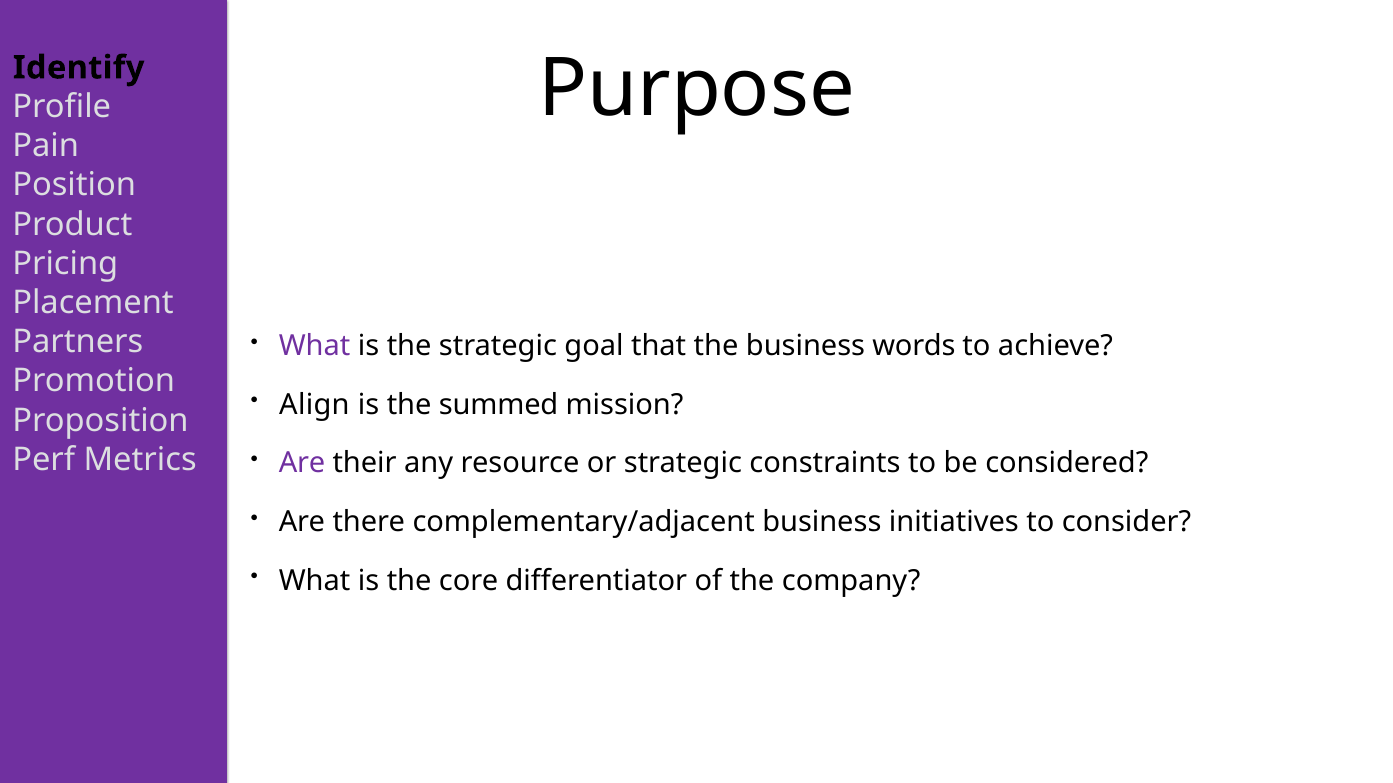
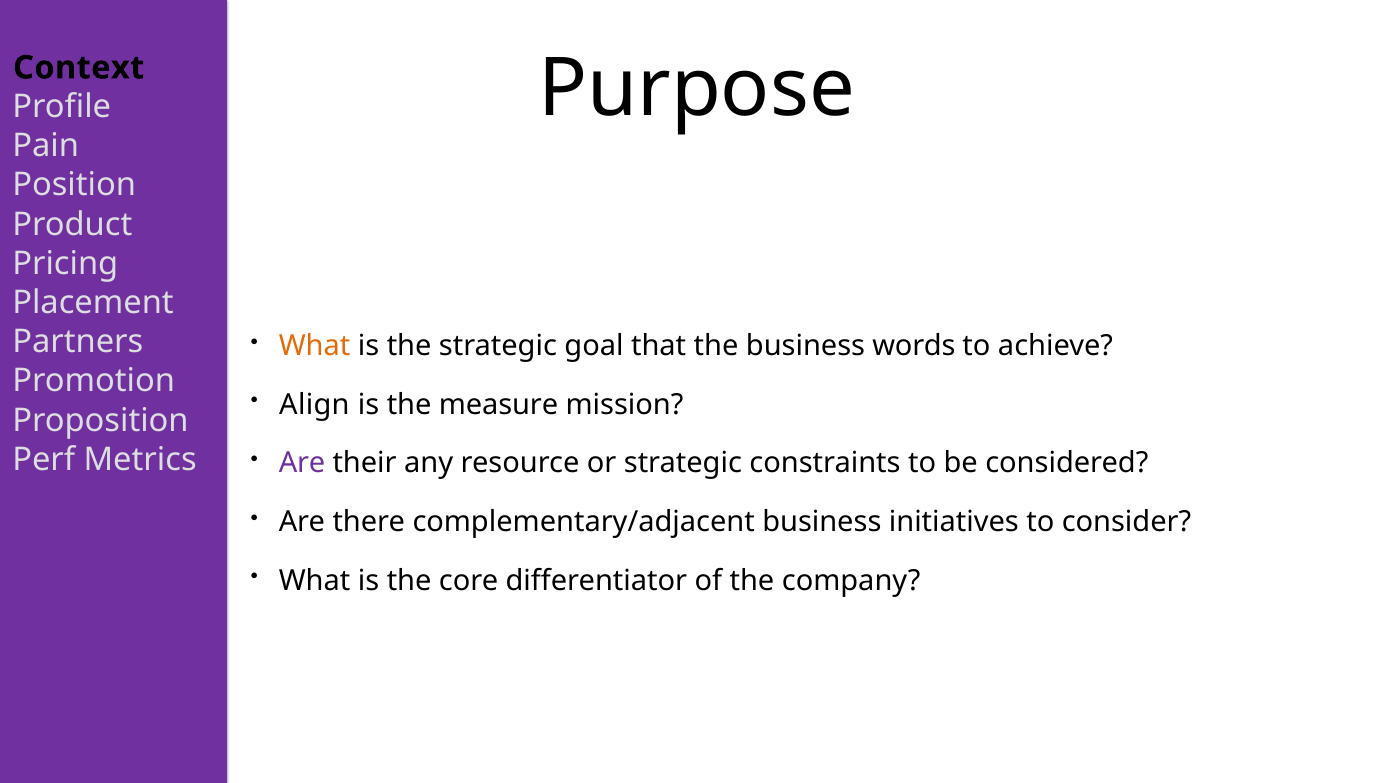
Identify: Identify -> Context (79, 68)
What colour: purple -> orange (315, 346)
summed: summed -> measure (499, 405)
